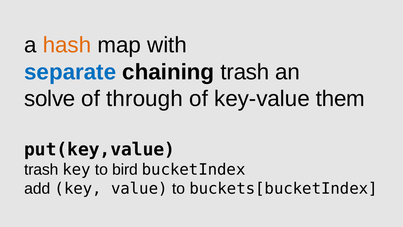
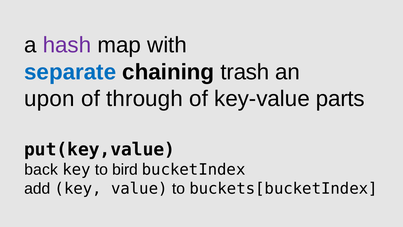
hash colour: orange -> purple (67, 45)
solve: solve -> upon (50, 99)
them: them -> parts (340, 99)
trash: trash -> back (41, 169)
